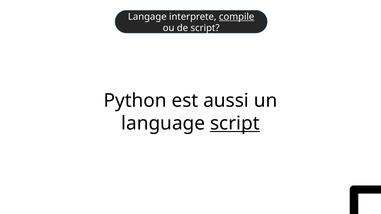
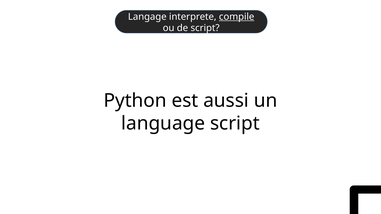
script underline: present -> none (235, 124)
